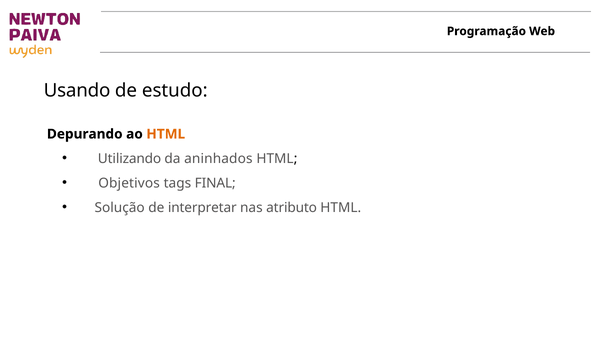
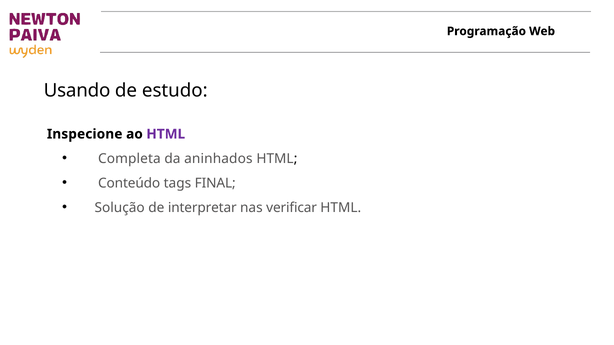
Depurando: Depurando -> Inspecione (85, 134)
HTML colour: orange -> purple (166, 134)
Utilizando: Utilizando -> Completa (129, 159)
Objetivos: Objetivos -> Conteúdo (129, 183)
atributo: atributo -> verificar (292, 208)
